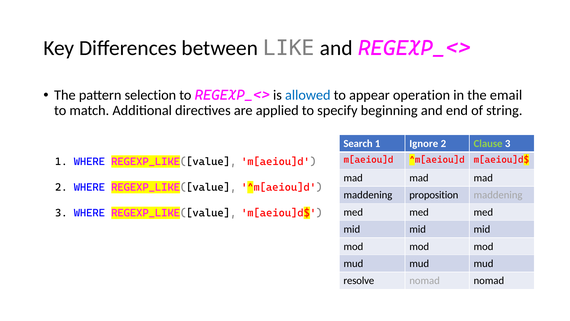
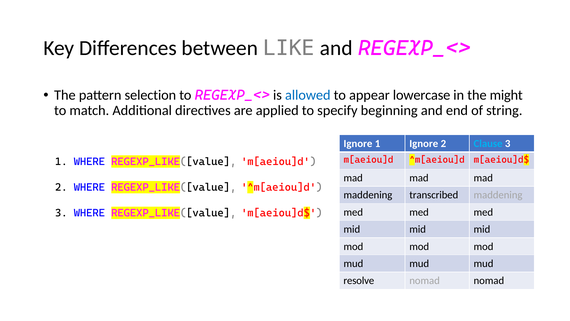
operation: operation -> lowercase (422, 95)
email: email -> might (506, 95)
Search: Search -> Ignore (358, 144)
Clause colour: light green -> light blue (488, 144)
proposition: proposition -> transcribed (434, 195)
